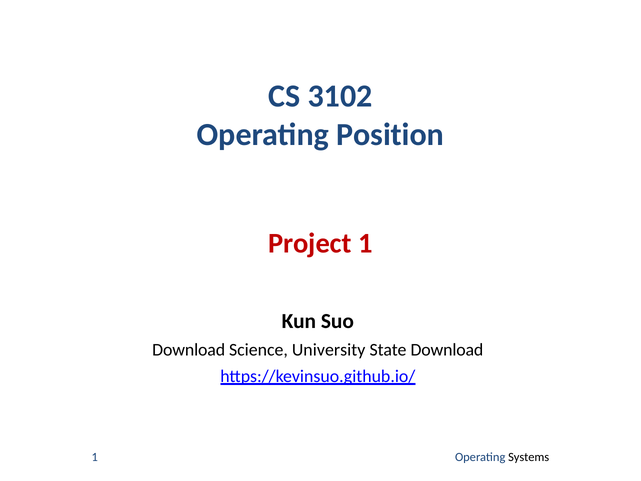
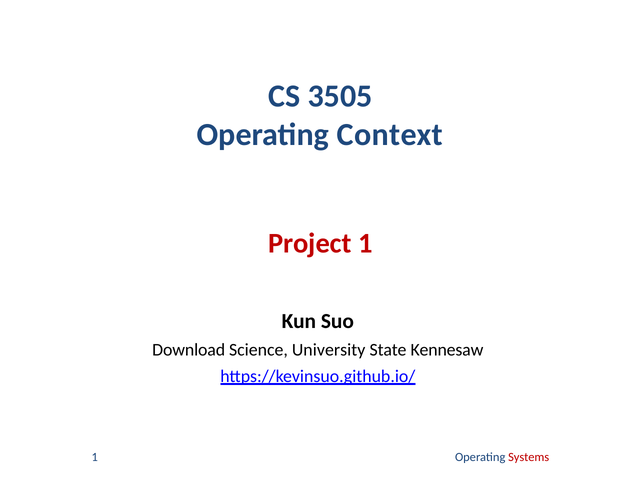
3102: 3102 -> 3505 (340, 96)
Position: Position -> Context (390, 135)
State Download: Download -> Kennesaw (447, 349)
Systems colour: black -> red (529, 457)
